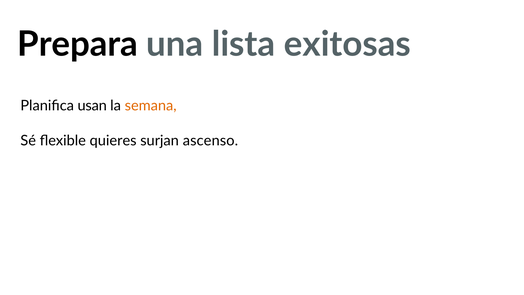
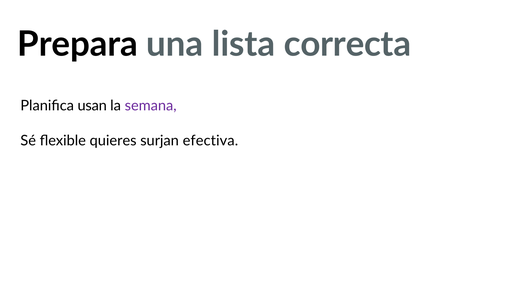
exitosas: exitosas -> correcta (347, 44)
semana colour: orange -> purple (151, 106)
ascenso: ascenso -> efectiva (210, 141)
